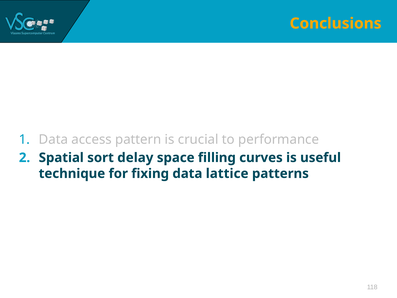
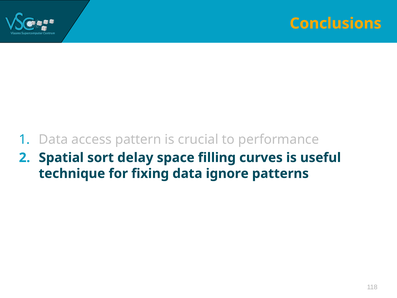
lattice: lattice -> ignore (227, 173)
